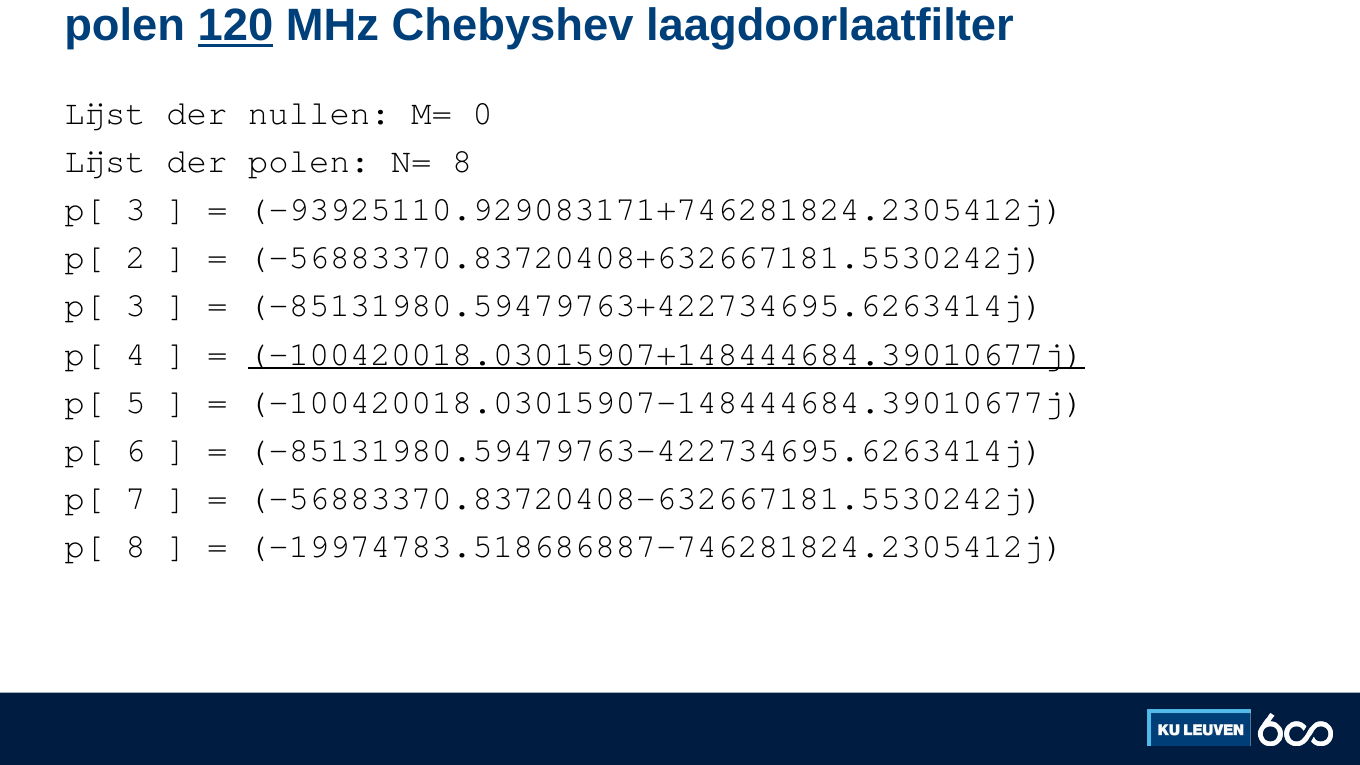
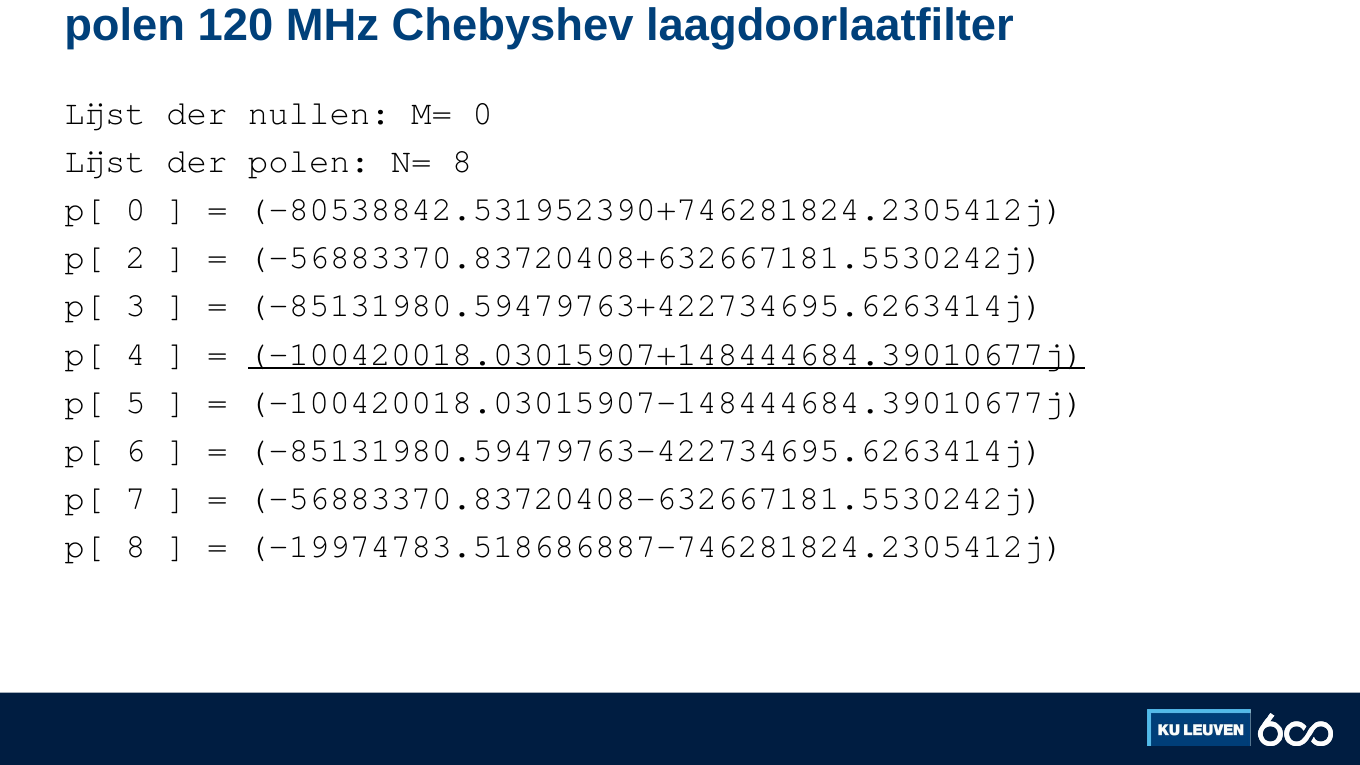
120 underline: present -> none (235, 26)
3: 3 -> 0 (136, 209)
-93925110.929083171+746281824.2305412j: -93925110.929083171+746281824.2305412j -> -80538842.531952390+746281824.2305412j (656, 209)
